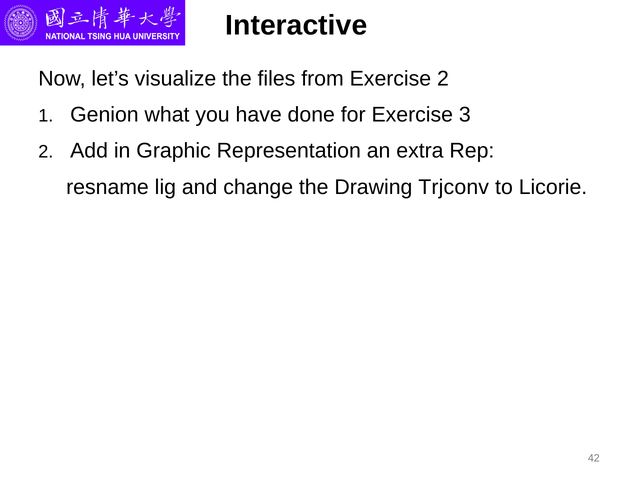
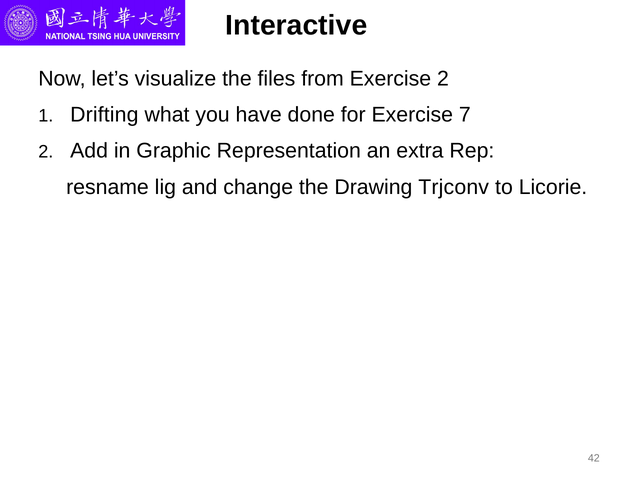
Genion: Genion -> Drifting (104, 115)
3: 3 -> 7 (465, 115)
